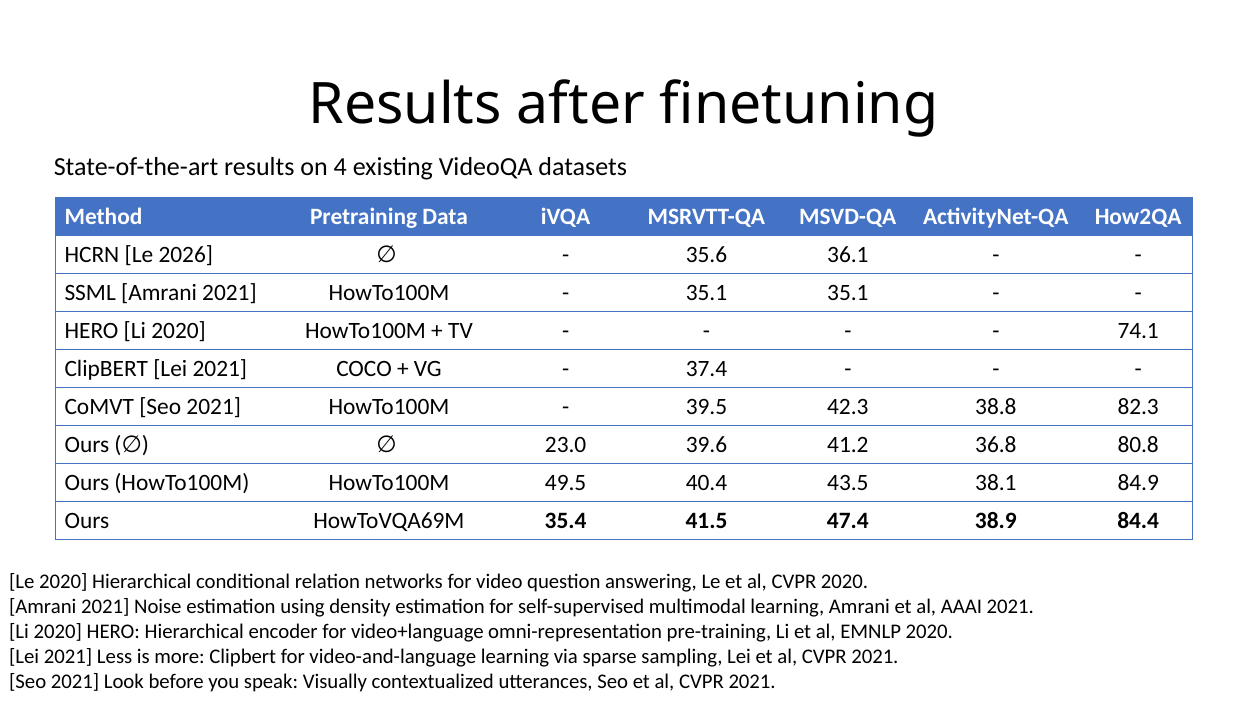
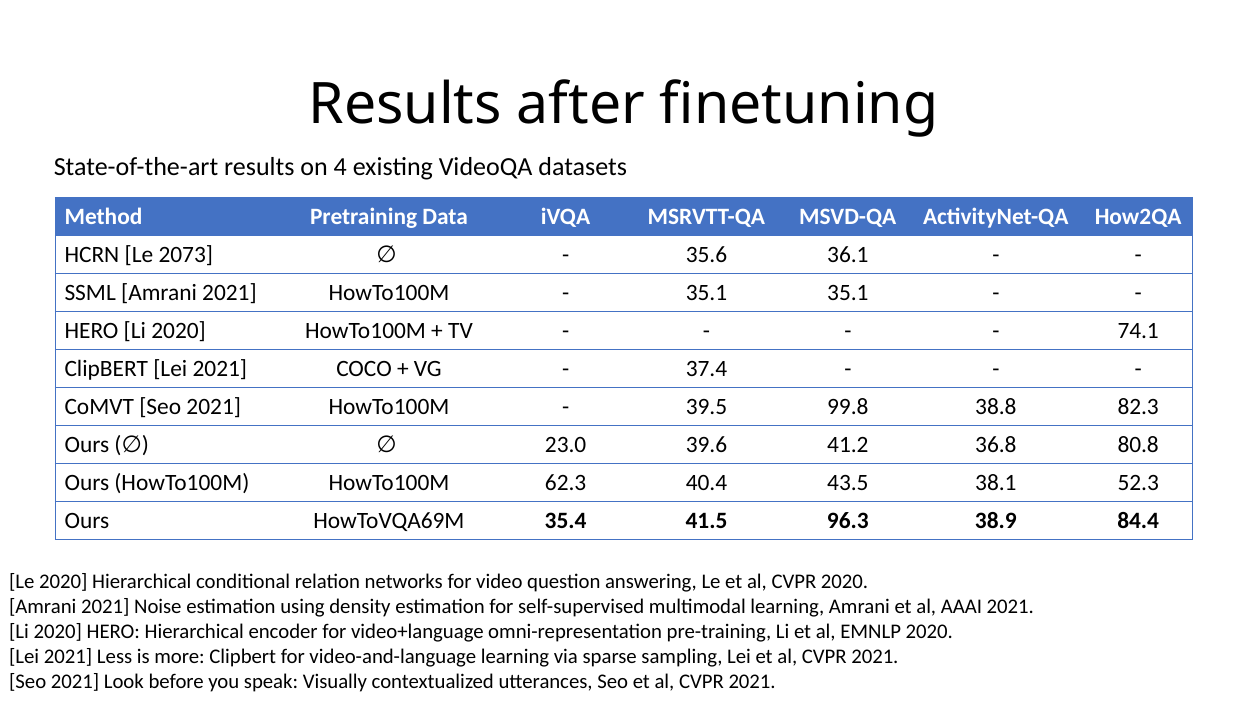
2026: 2026 -> 2073 (186, 255)
42.3: 42.3 -> 99.8 (848, 406)
49.5: 49.5 -> 62.3 (566, 482)
84.9: 84.9 -> 52.3 (1138, 482)
47.4: 47.4 -> 96.3 (848, 520)
